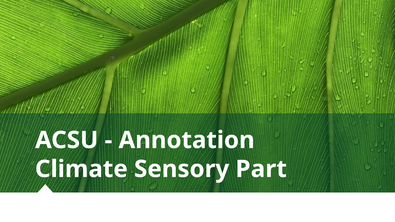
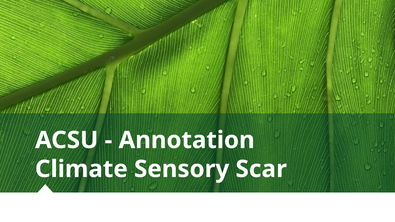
Part: Part -> Scar (261, 169)
